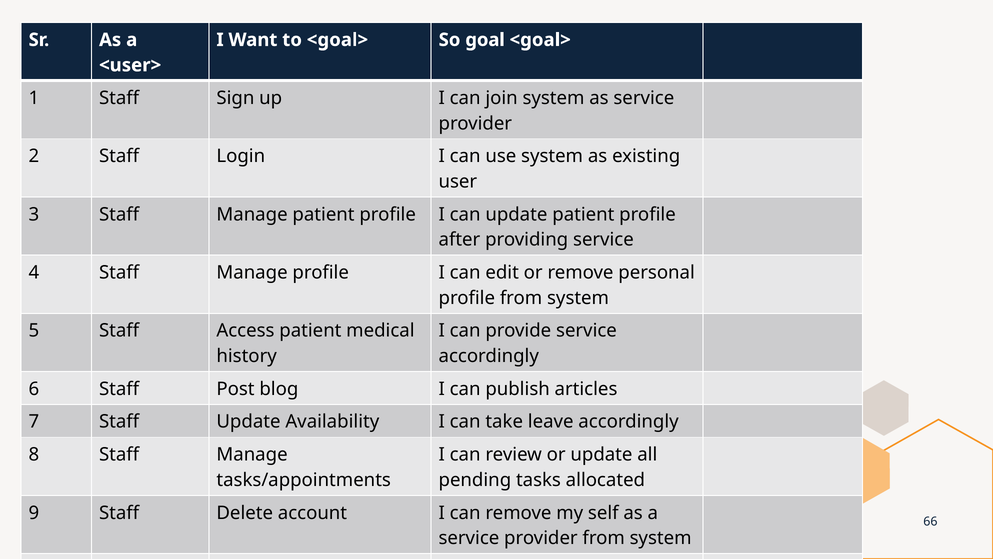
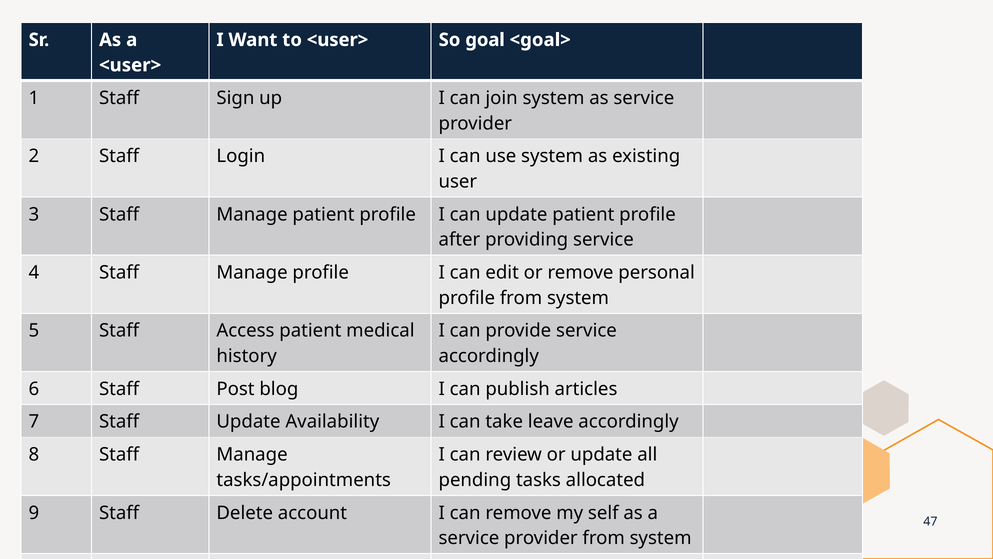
to <goal>: <goal> -> <user> (338, 40)
66: 66 -> 47 (930, 521)
